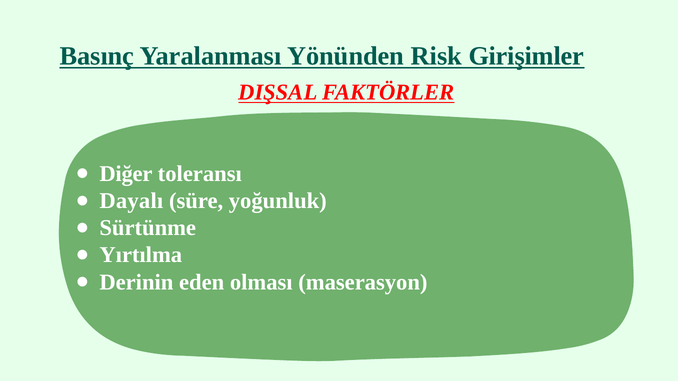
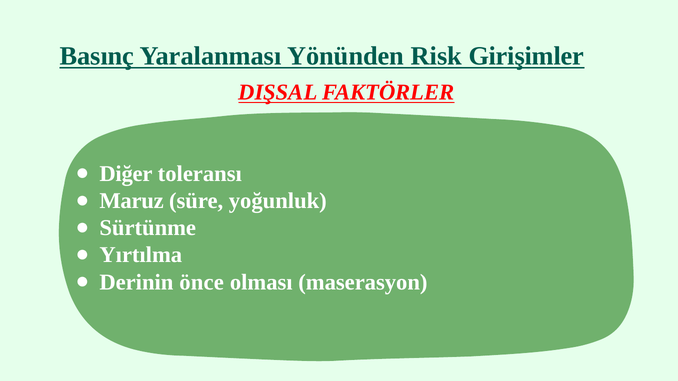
Dayalı: Dayalı -> Maruz (132, 201)
eden: eden -> önce (202, 282)
